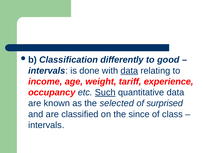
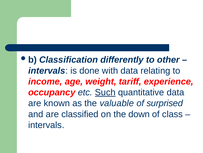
good: good -> other (168, 60)
data underline: present -> none (129, 70)
selected: selected -> valuable (117, 103)
since: since -> down (139, 114)
